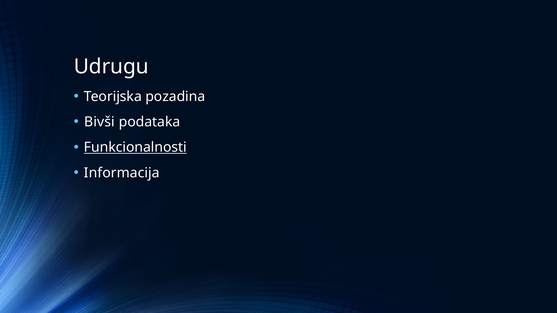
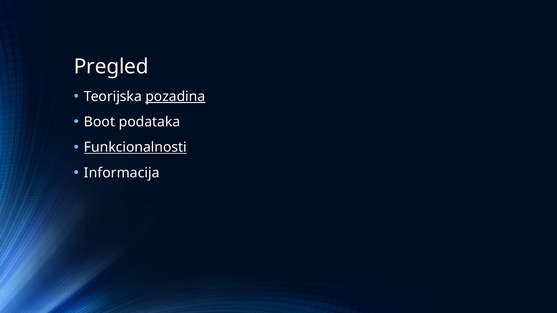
Udrugu: Udrugu -> Pregled (111, 67)
pozadina underline: none -> present (175, 97)
Bivši: Bivši -> Boot (100, 122)
